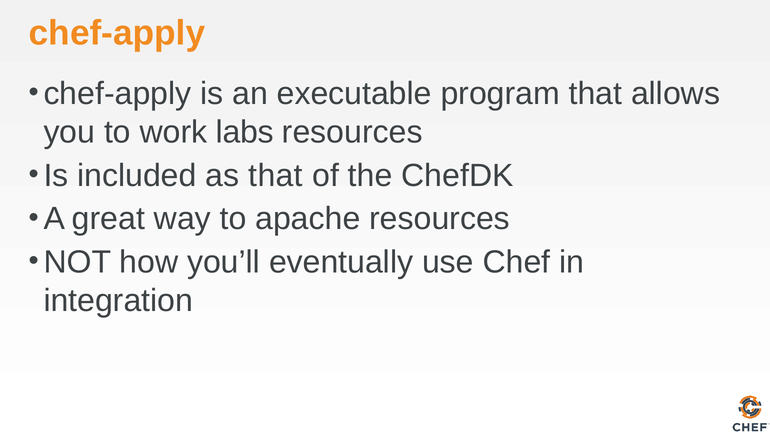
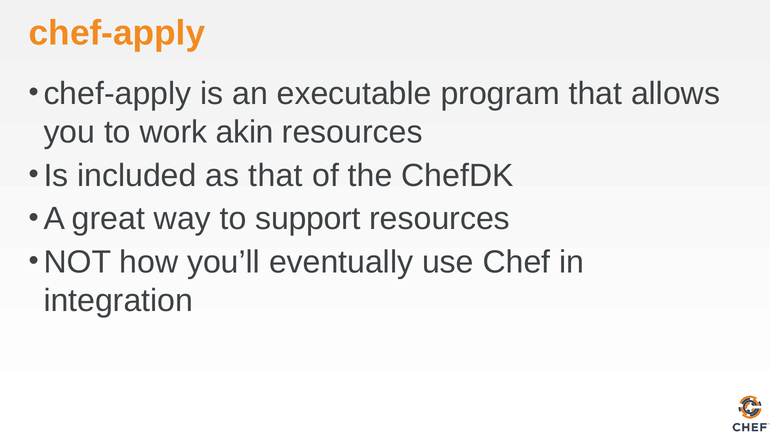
labs: labs -> akin (245, 132)
apache: apache -> support (308, 219)
